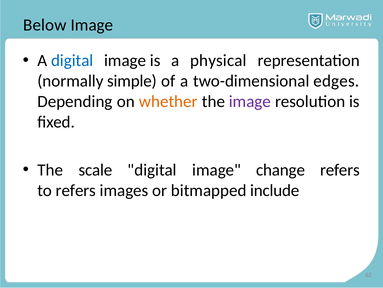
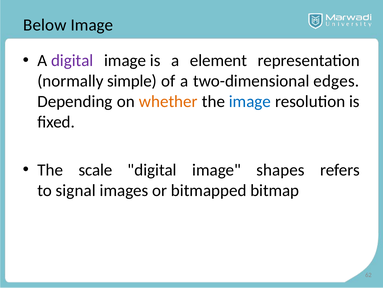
digital colour: blue -> purple (72, 60)
physical: physical -> element (218, 60)
image colour: purple -> blue (250, 101)
change: change -> shapes (280, 169)
to refers: refers -> signal (76, 190)
include: include -> bitmap (275, 190)
